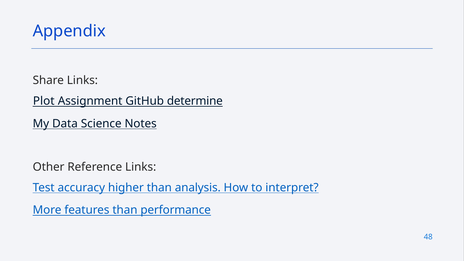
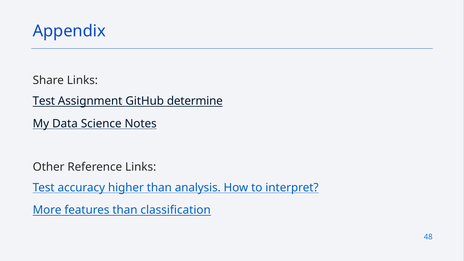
Plot: Plot -> Test (44, 101)
performance: performance -> classification (176, 210)
